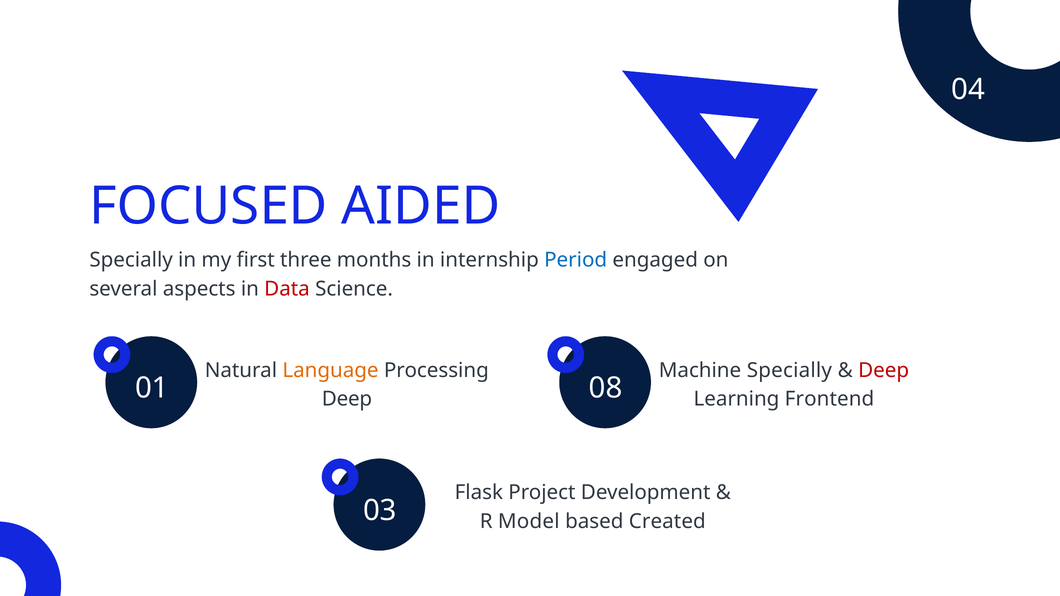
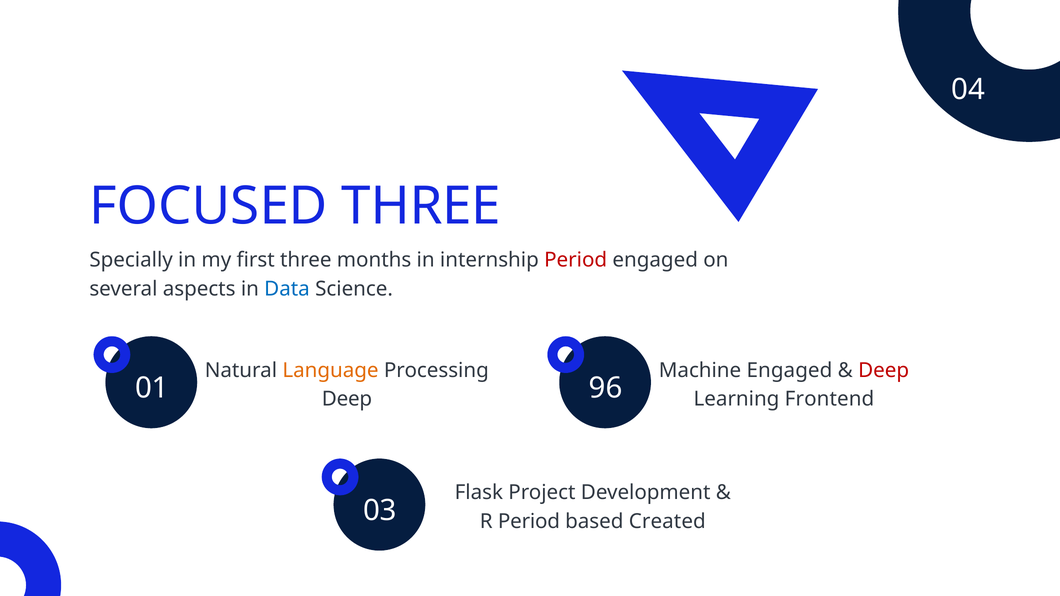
FOCUSED AIDED: AIDED -> THREE (421, 206)
Period colour: blue -> red (576, 260)
Data colour: red -> blue (287, 289)
Machine Specially: Specially -> Engaged (789, 370)
08: 08 -> 96 (606, 388)
R Model: Model -> Period (529, 522)
